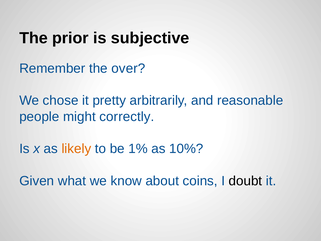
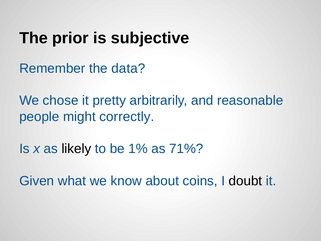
over: over -> data (128, 68)
likely colour: orange -> black (76, 149)
10%: 10% -> 71% (186, 149)
